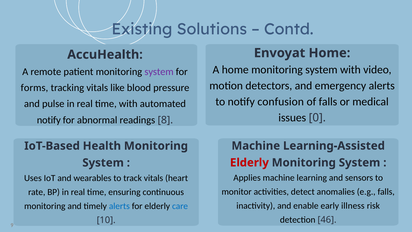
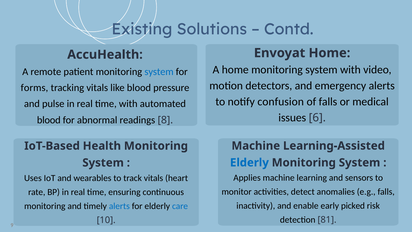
system colour: purple -> blue (159, 72)
0: 0 -> 6 (317, 118)
notify: notify -> blood (49, 120)
Elderly colour: red -> blue (249, 162)
illness: illness -> picked (353, 206)
46: 46 -> 81 (327, 220)
